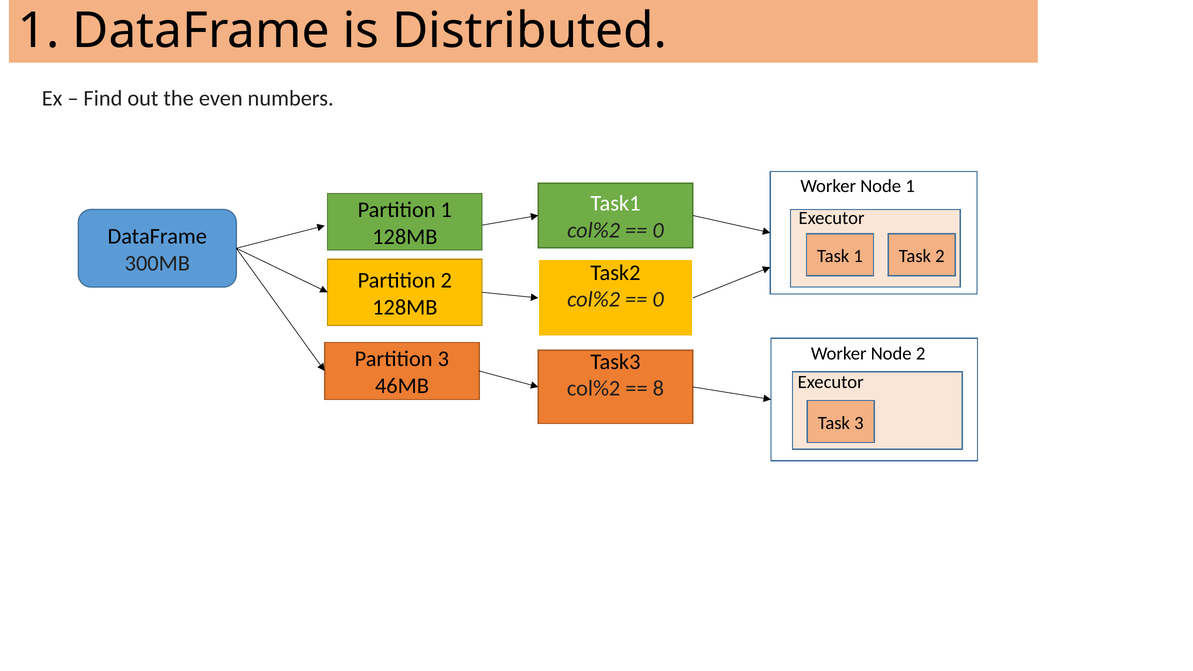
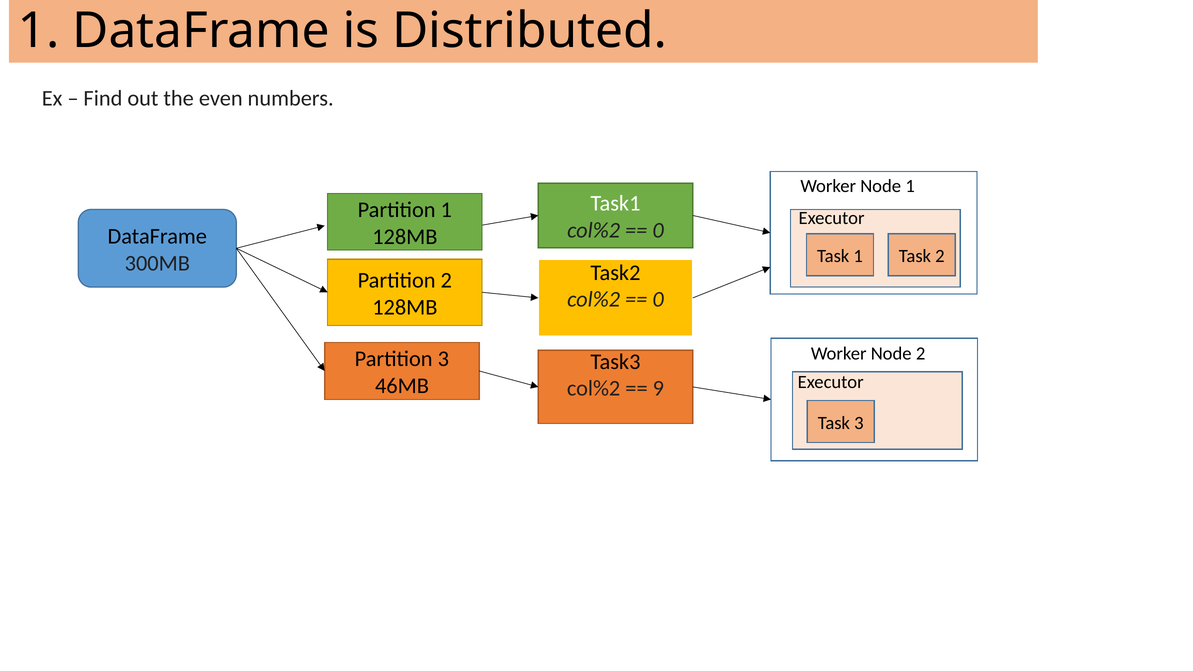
8: 8 -> 9 (658, 389)
